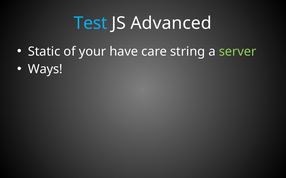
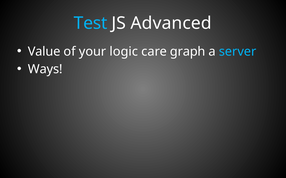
Static: Static -> Value (44, 52)
have: have -> logic (124, 52)
string: string -> graph (188, 52)
server colour: light green -> light blue (238, 52)
